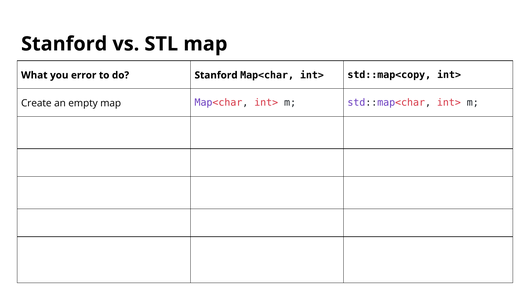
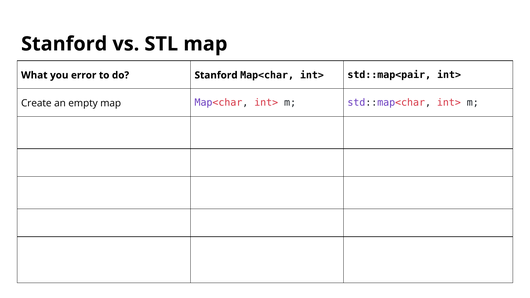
std::map<copy: std::map<copy -> std::map<pair (389, 75)
